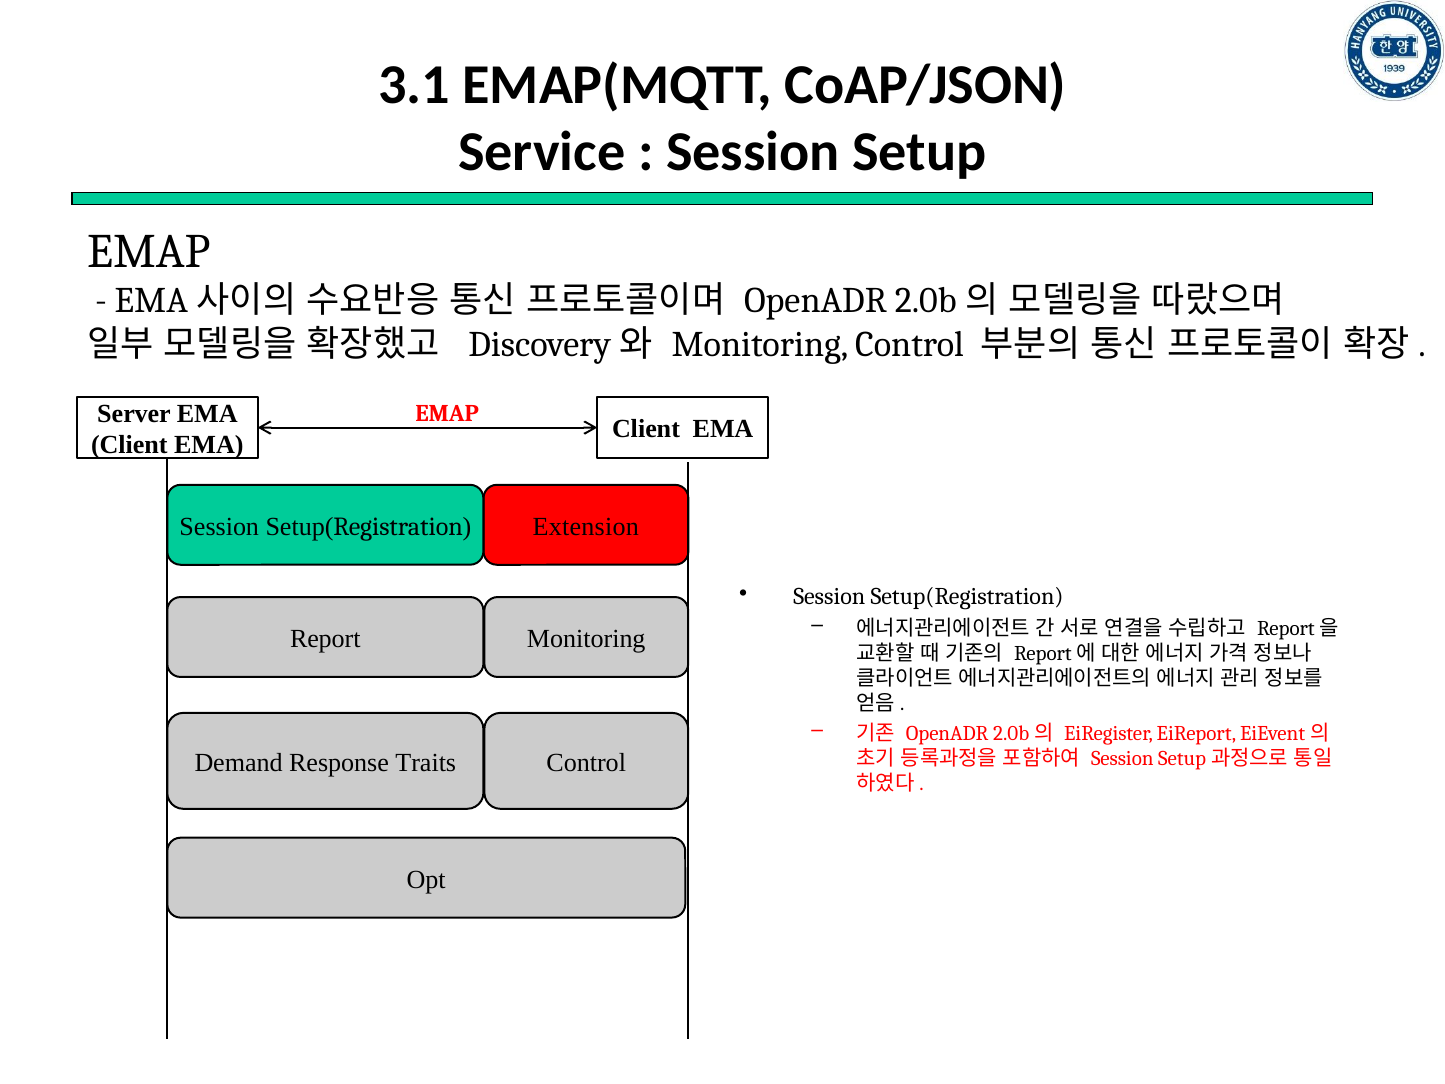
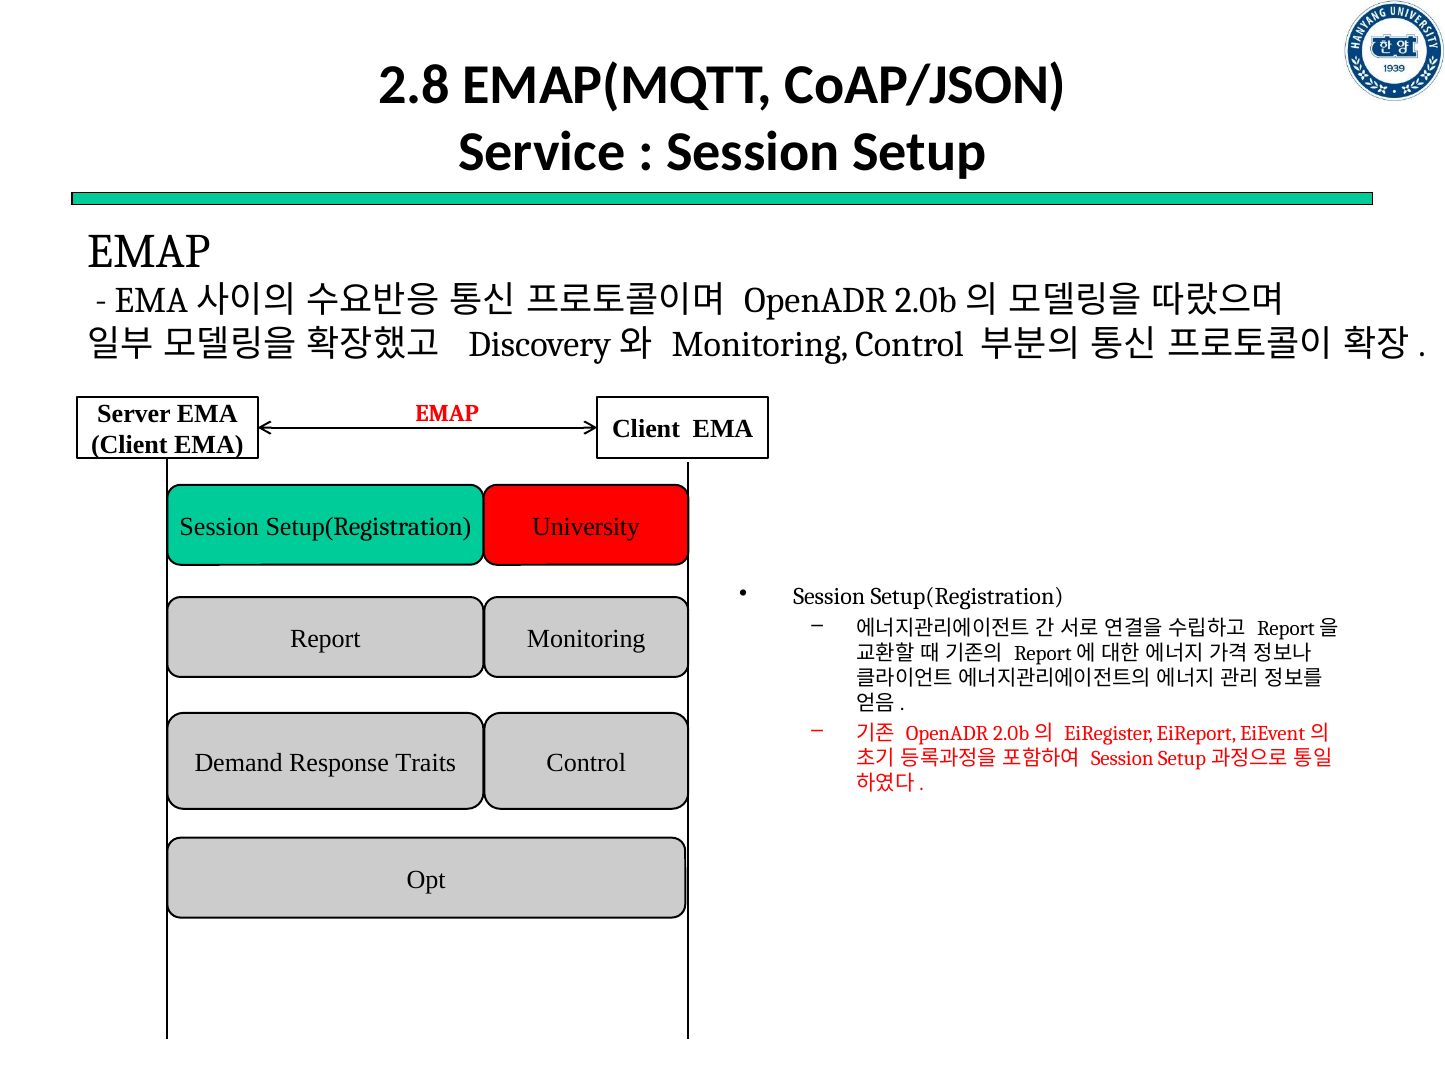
3.1: 3.1 -> 2.8 (414, 85)
Extension: Extension -> University (586, 526)
